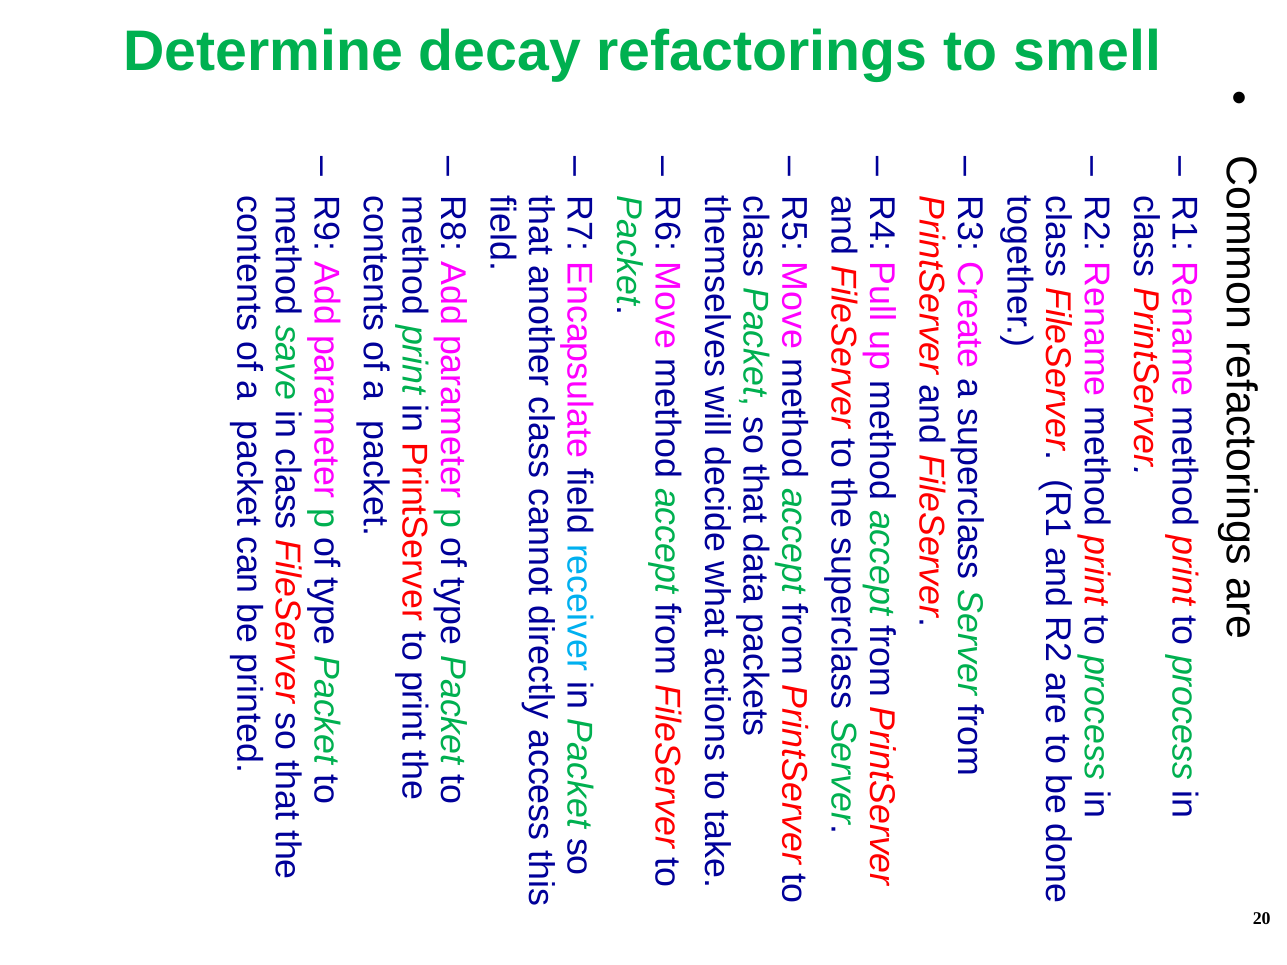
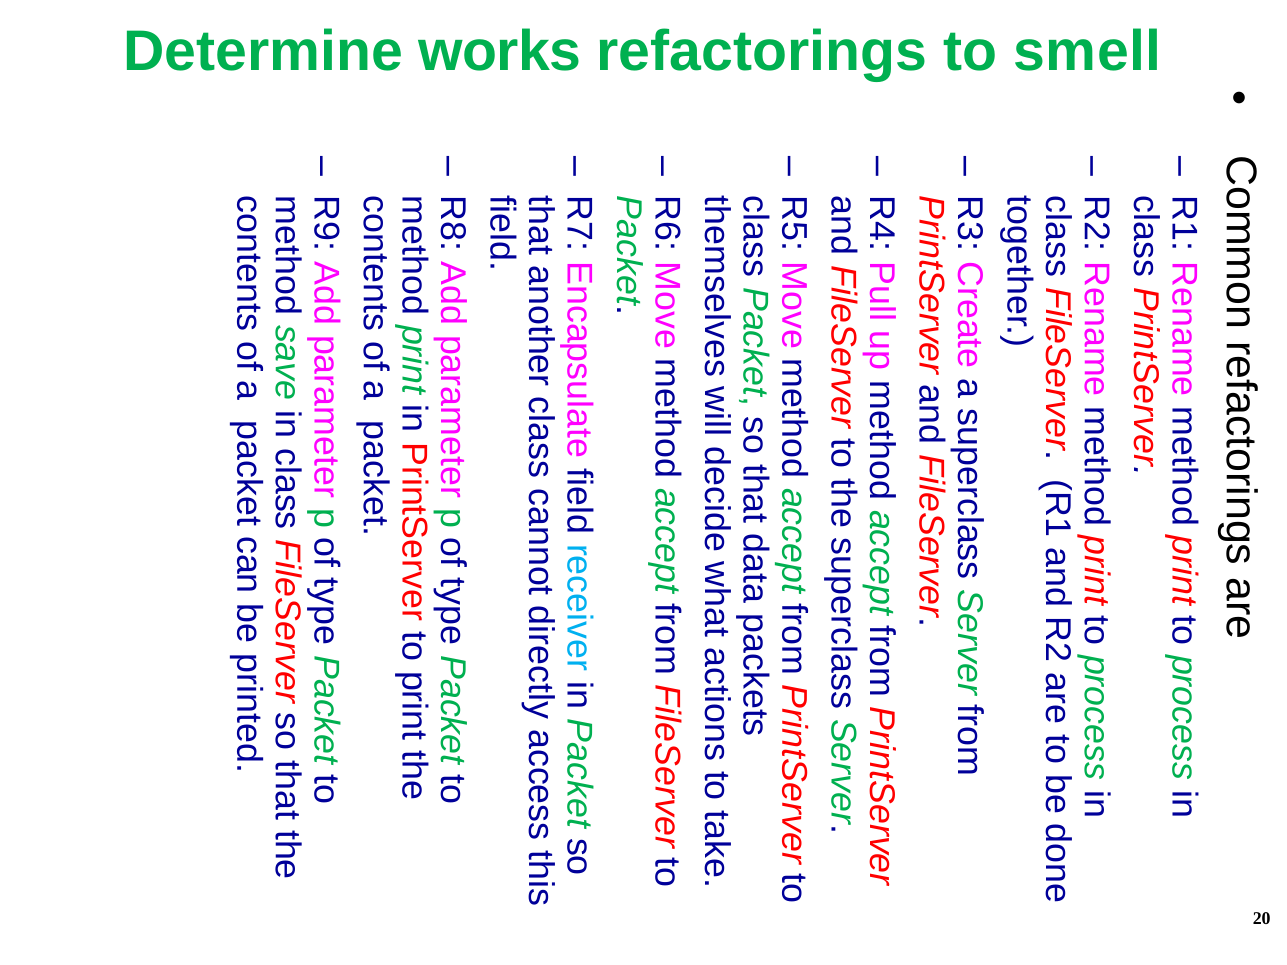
decay: decay -> works (500, 51)
